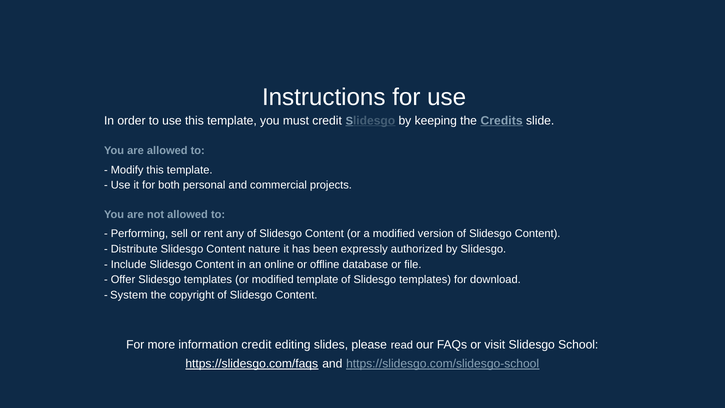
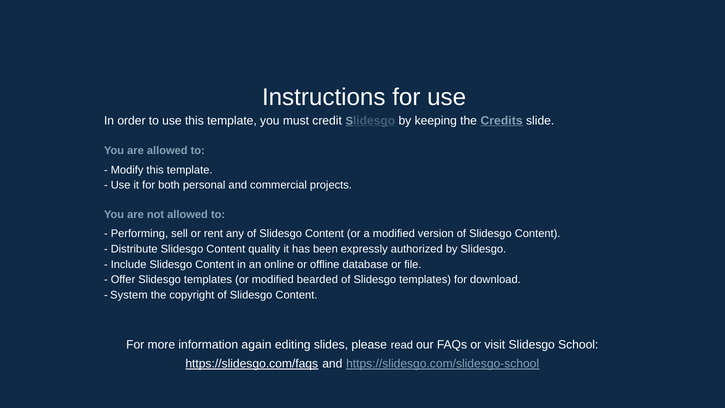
nature: nature -> quality (264, 249)
modified template: template -> bearded (317, 280)
information credit: credit -> again (256, 345)
